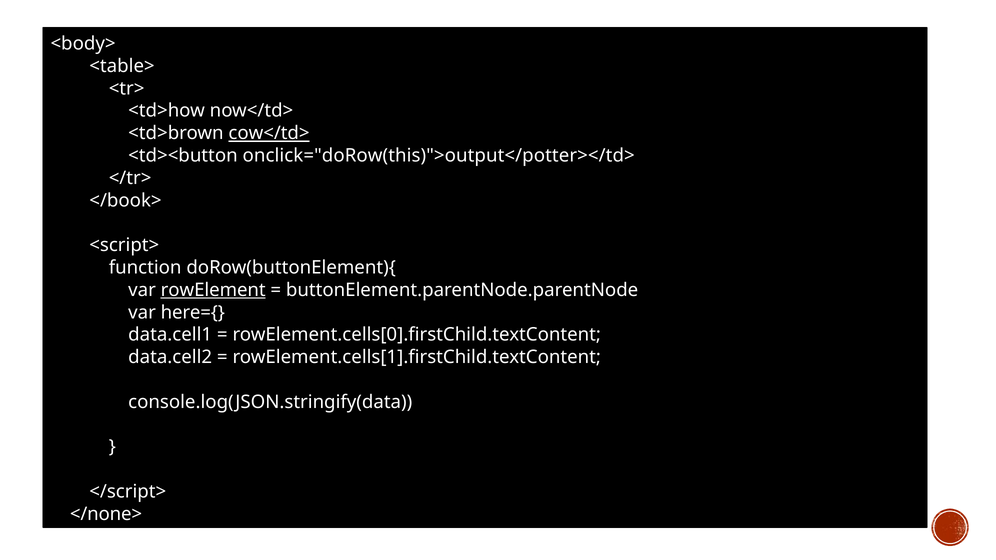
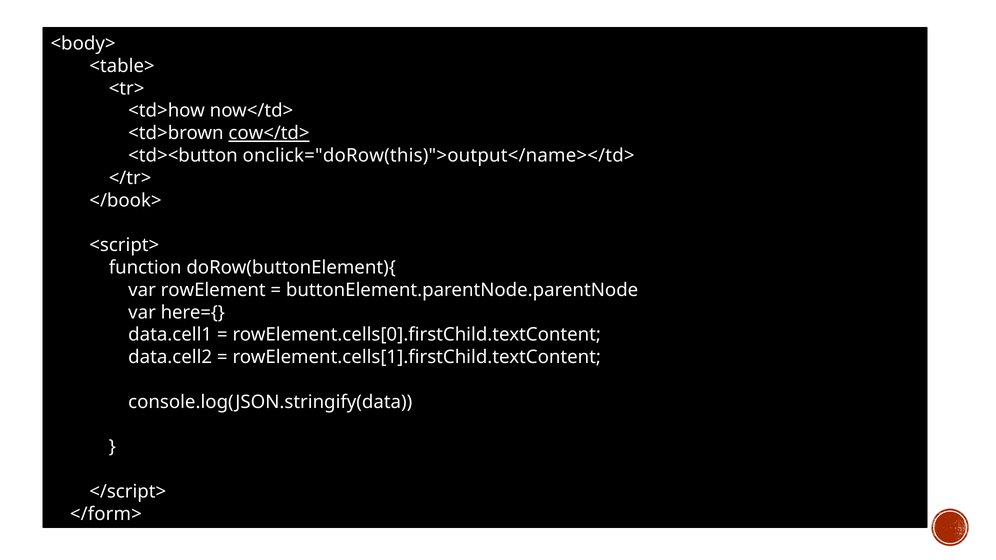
onclick="doRow(this)">output</potter></td>: onclick="doRow(this)">output</potter></td> -> onclick="doRow(this)">output</name></td> (439, 156)
rowElement underline: present -> none (213, 290)
</none>: </none> -> </form> (106, 514)
